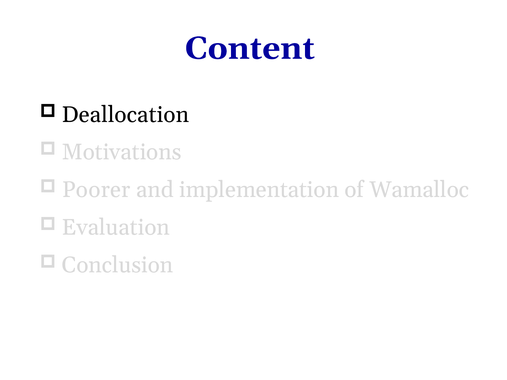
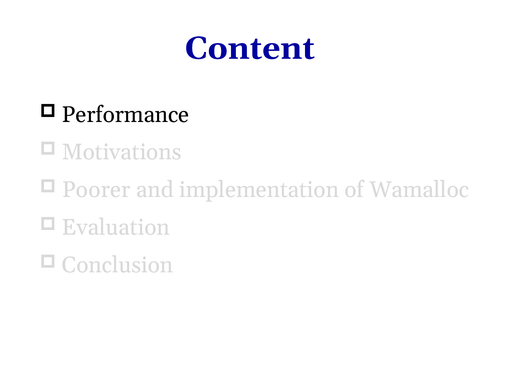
Deallocation: Deallocation -> Performance (126, 115)
